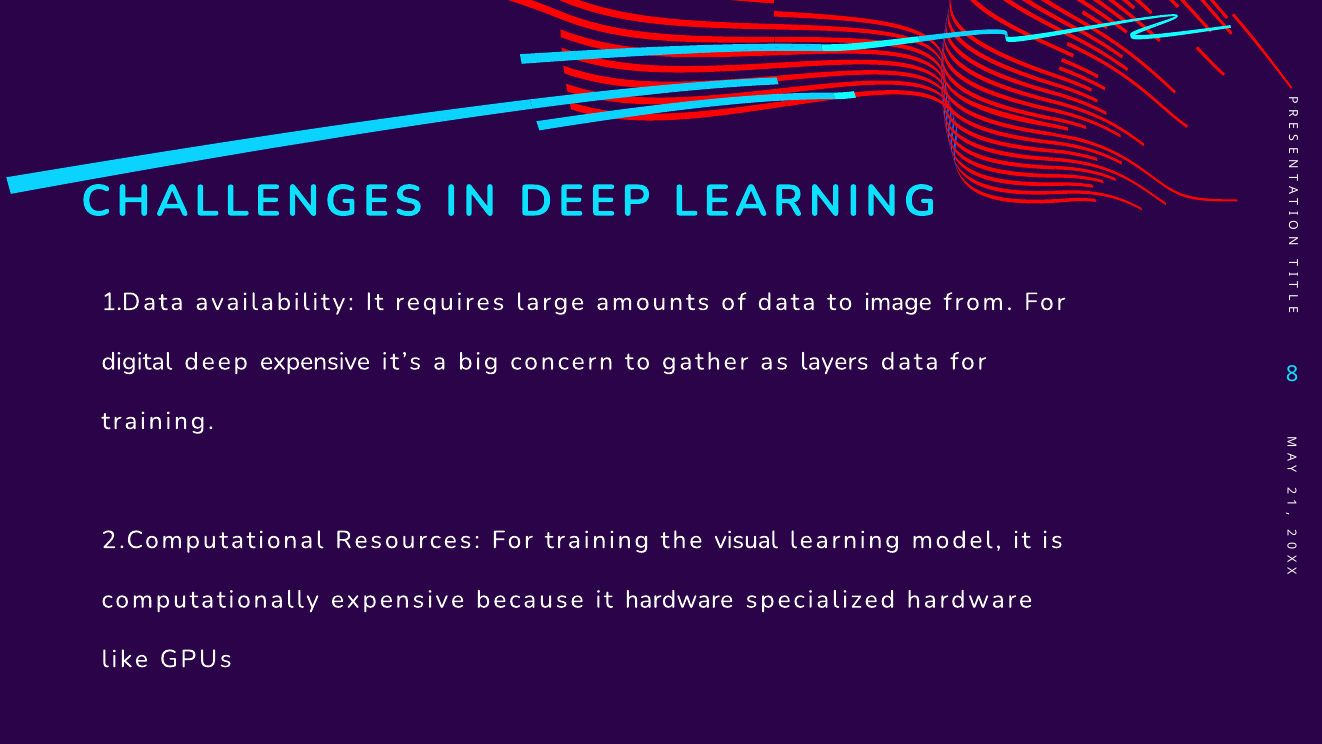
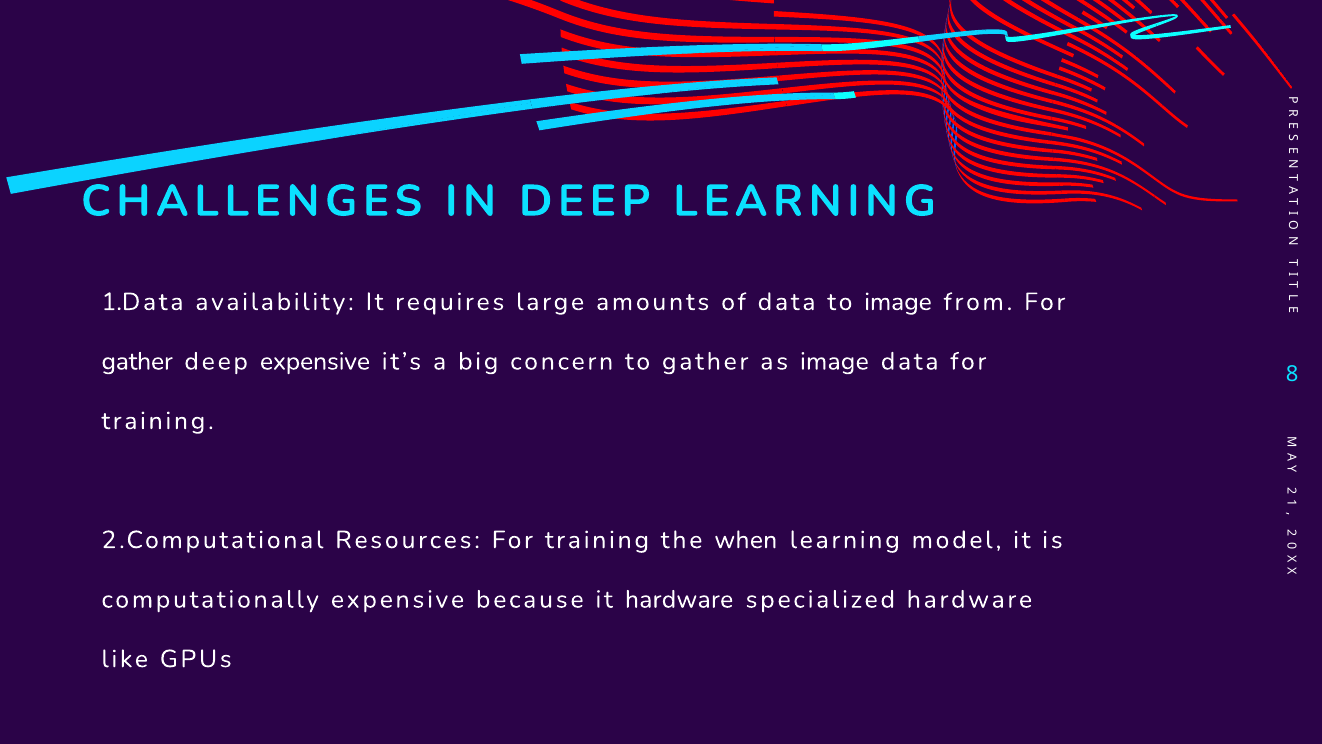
digital: digital -> gather (137, 361)
as layers: layers -> image (834, 361)
visual: visual -> when (746, 540)
